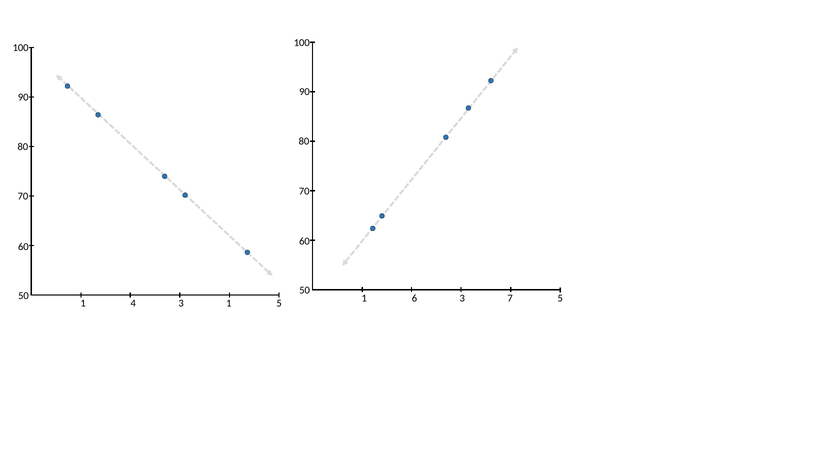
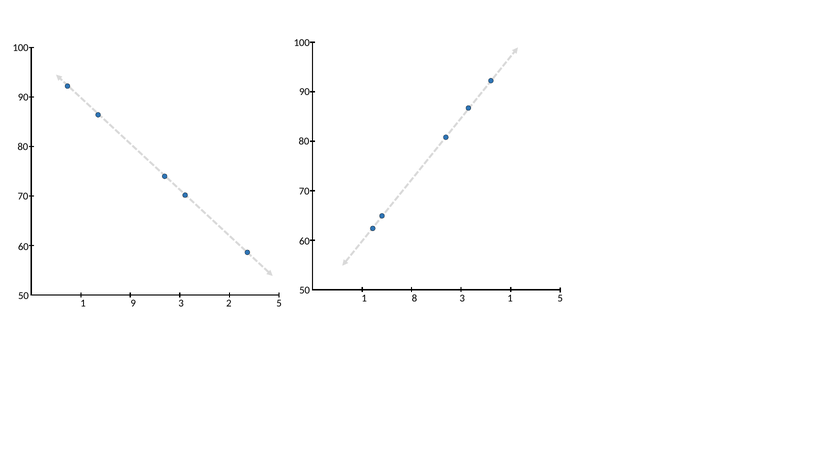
6: 6 -> 8 (414, 298)
3 7: 7 -> 1 (510, 298)
4: 4 -> 9 (133, 303)
3 1: 1 -> 2 (229, 303)
